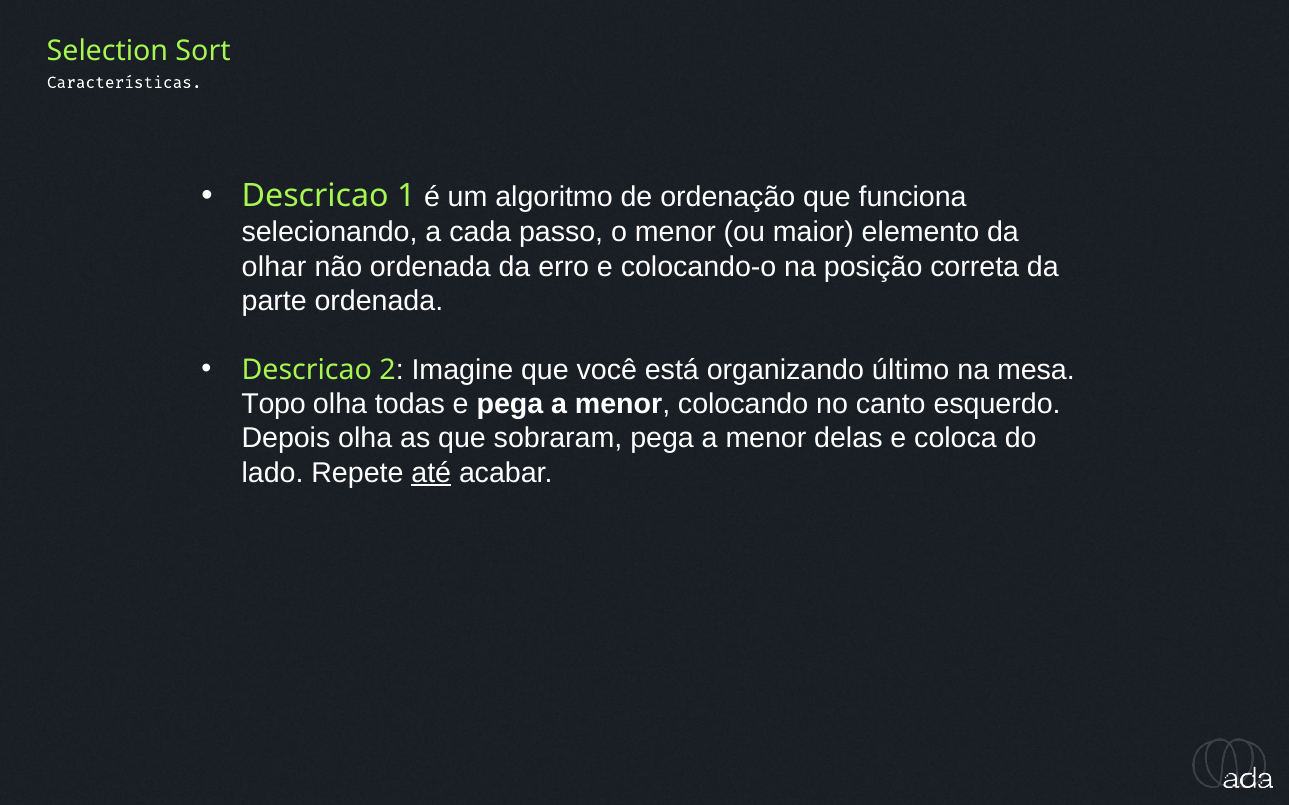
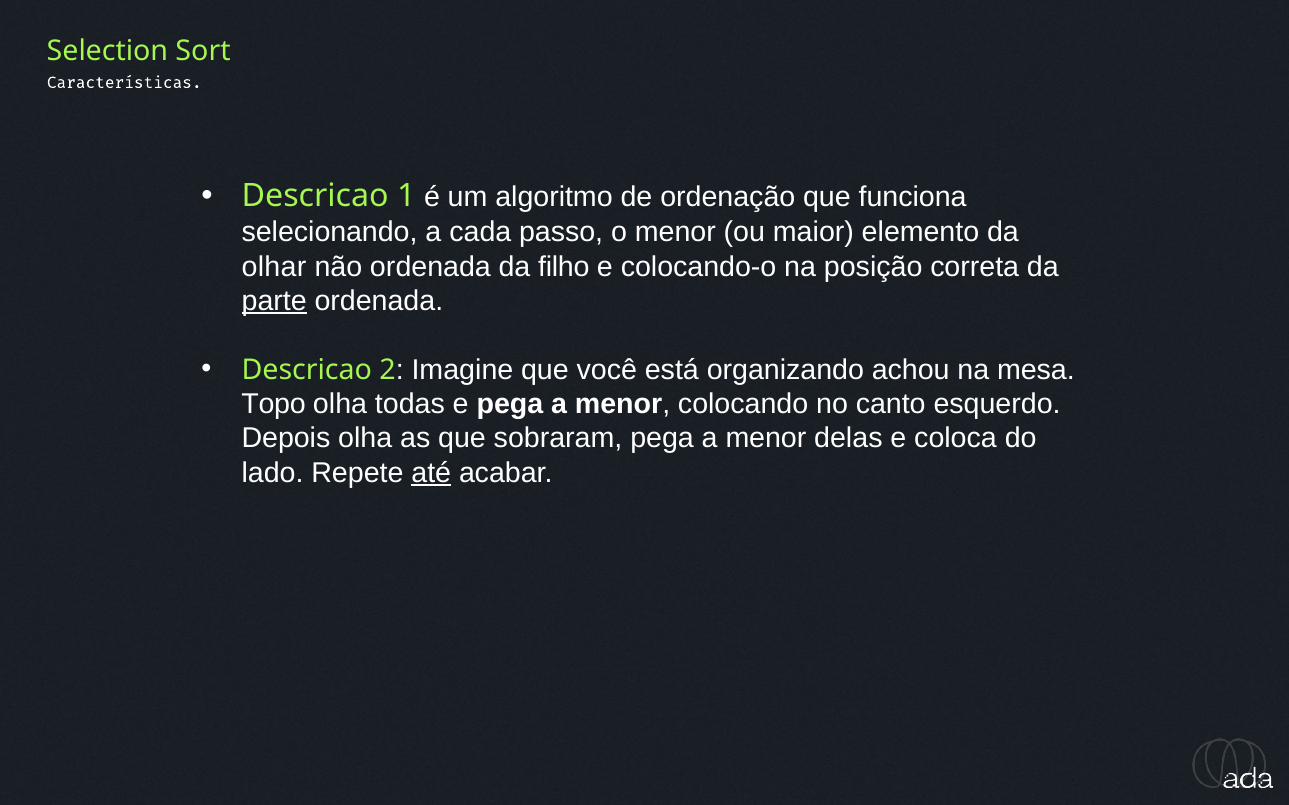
erro: erro -> filho (564, 267)
parte underline: none -> present (274, 301)
último: último -> achou (911, 370)
